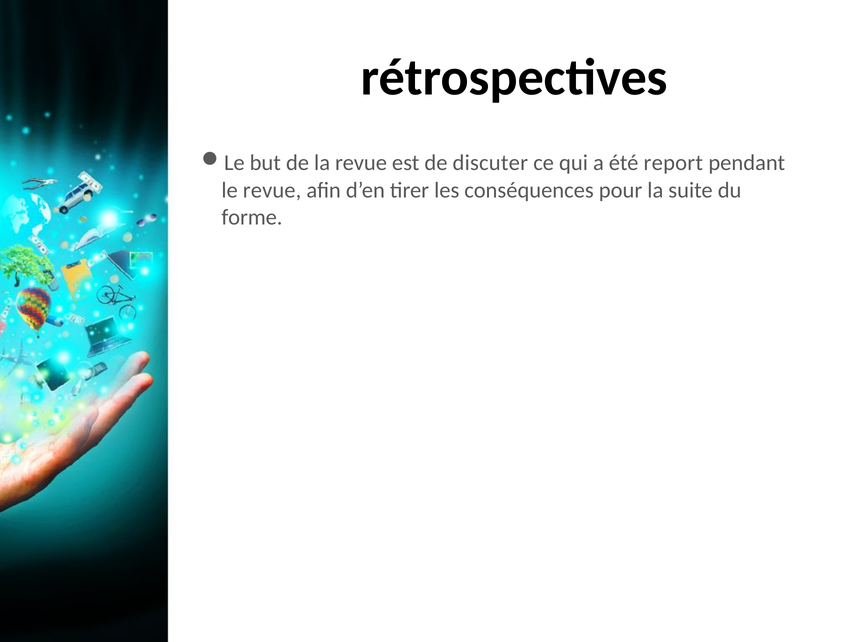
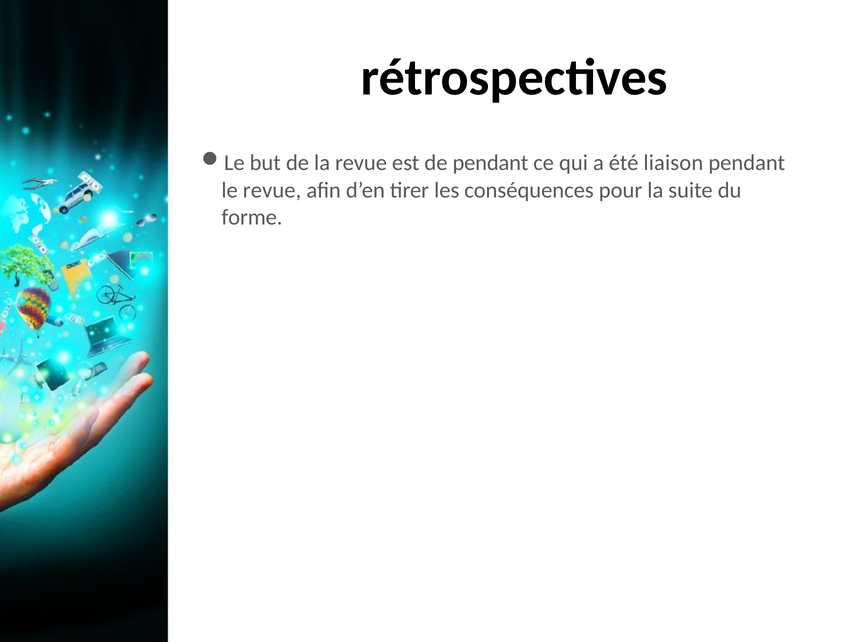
de discuter: discuter -> pendant (490, 163)
report: report -> liaison (673, 163)
